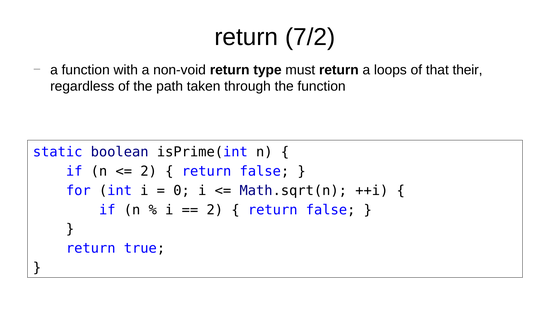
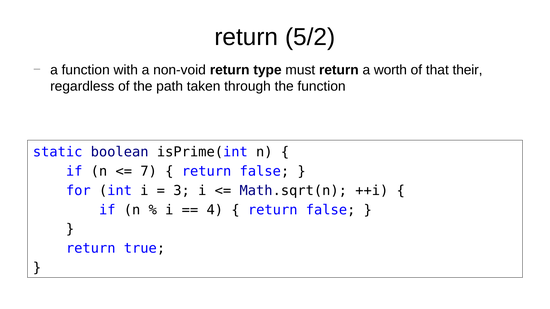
7/2: 7/2 -> 5/2 (310, 37)
loops: loops -> worth (390, 70)
2: 2 -> 7 (149, 172)
0: 0 -> 3 (182, 191)
2: 2 -> 4 (215, 210)
